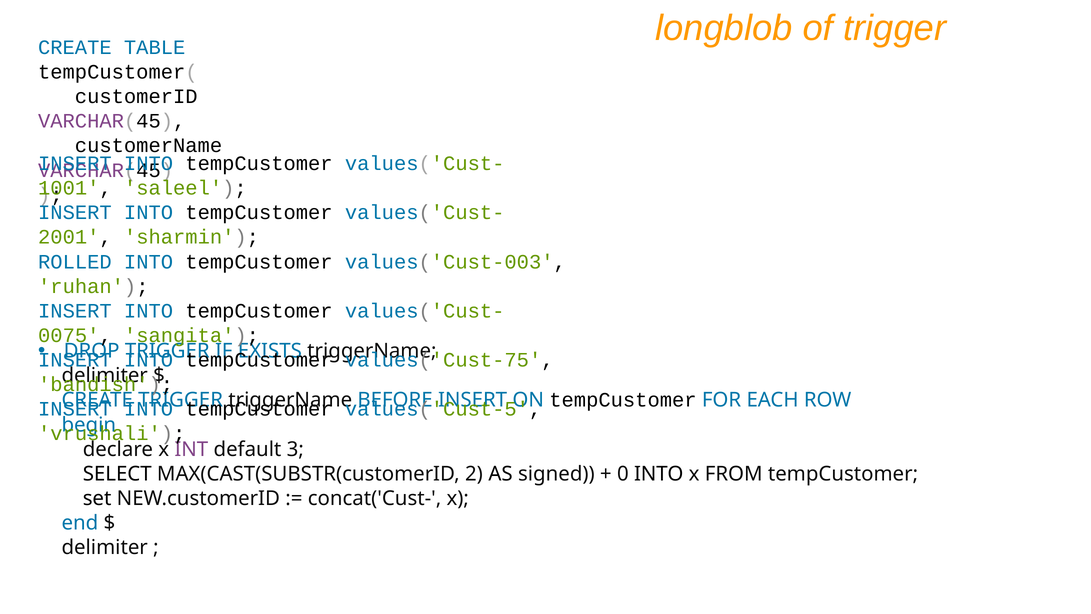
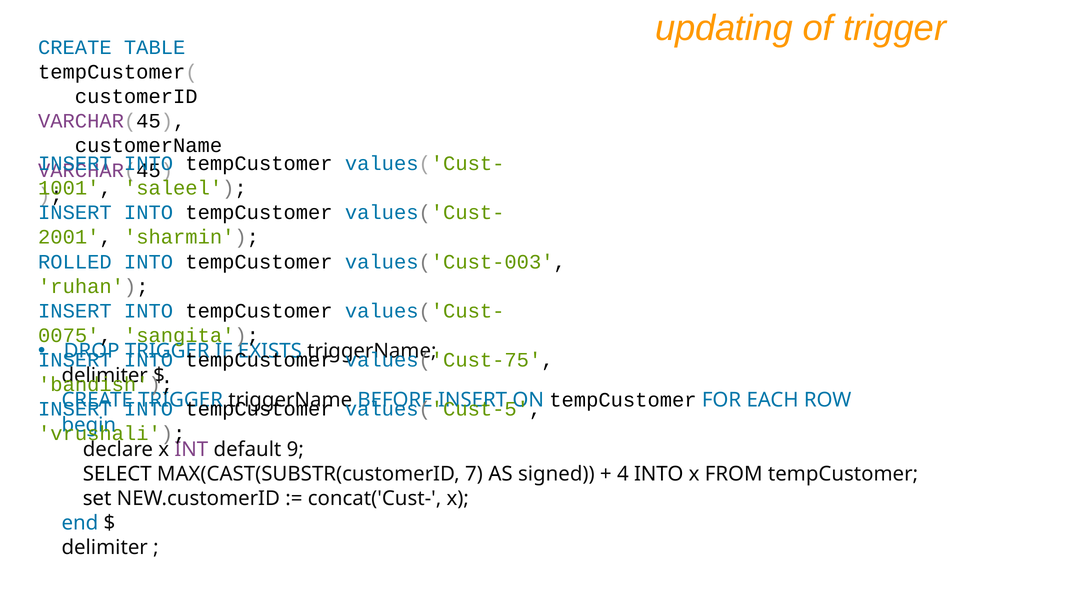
longblob: longblob -> updating (724, 28)
3: 3 -> 9 (295, 449)
2: 2 -> 7 (474, 474)
0: 0 -> 4 (623, 474)
